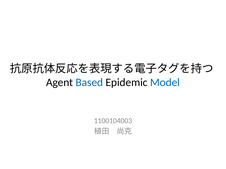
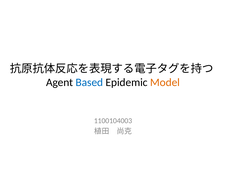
Model colour: blue -> orange (165, 83)
